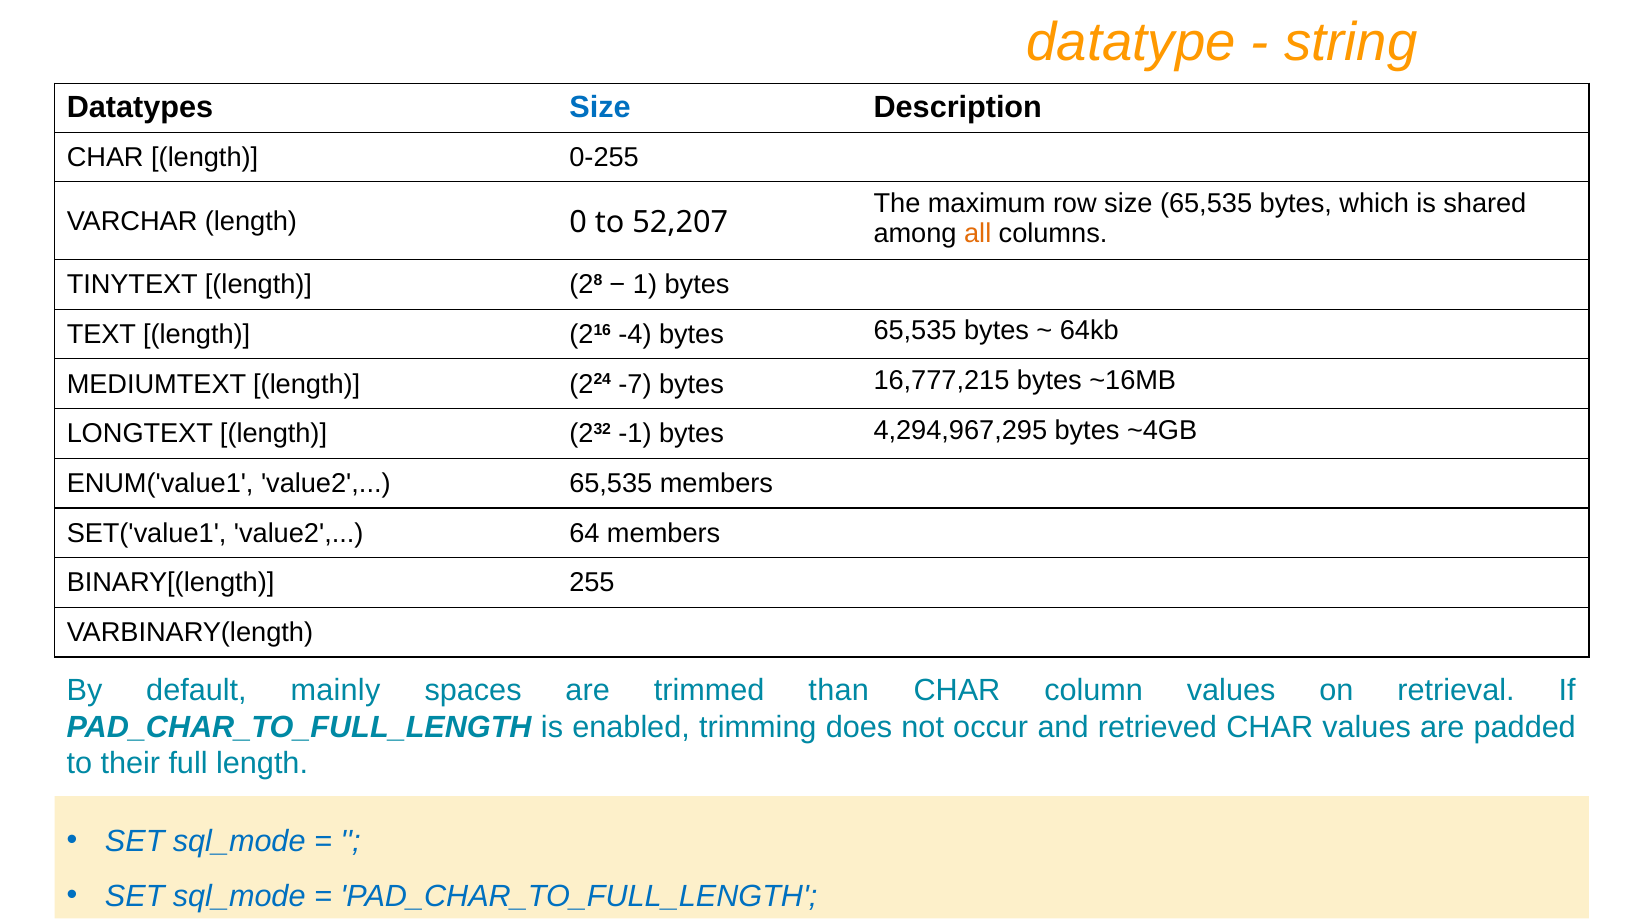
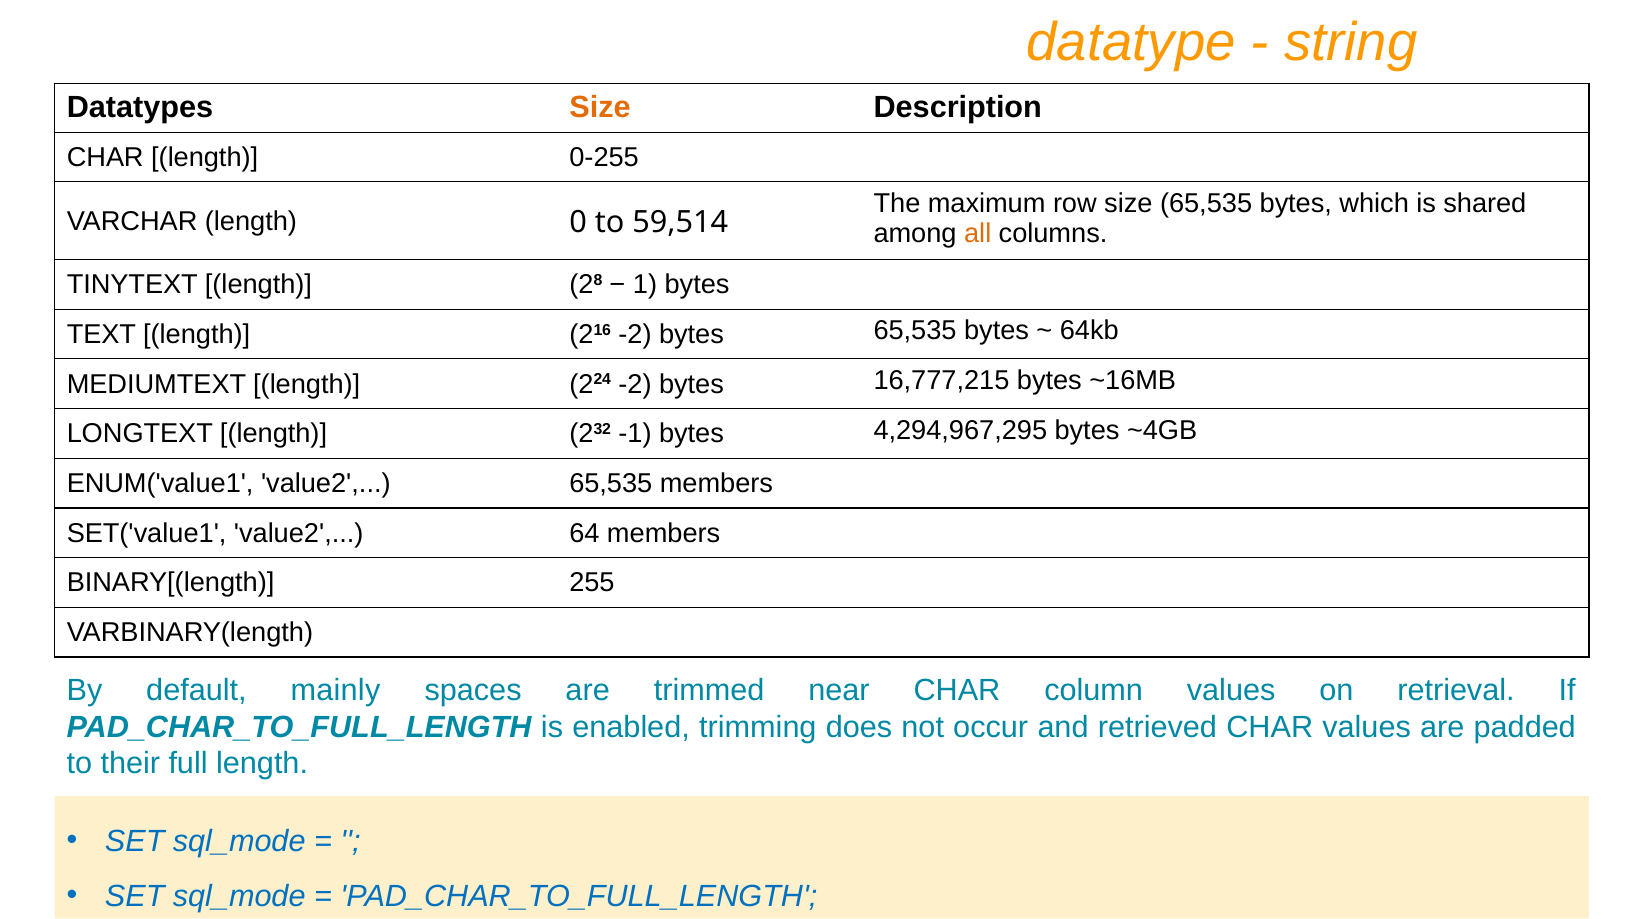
Size colour: blue -> orange (600, 107)
52,207: 52,207 -> 59,514 (680, 222)
216 -4: -4 -> -2 (635, 334)
224 -7: -7 -> -2 (635, 384)
than: than -> near (839, 690)
